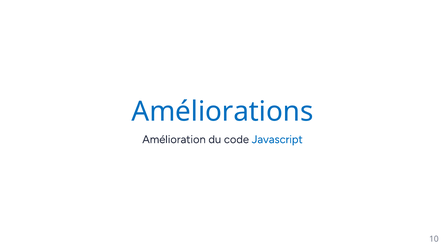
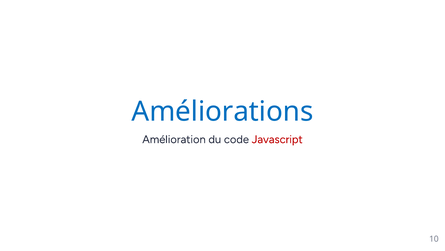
Javascript colour: blue -> red (277, 139)
